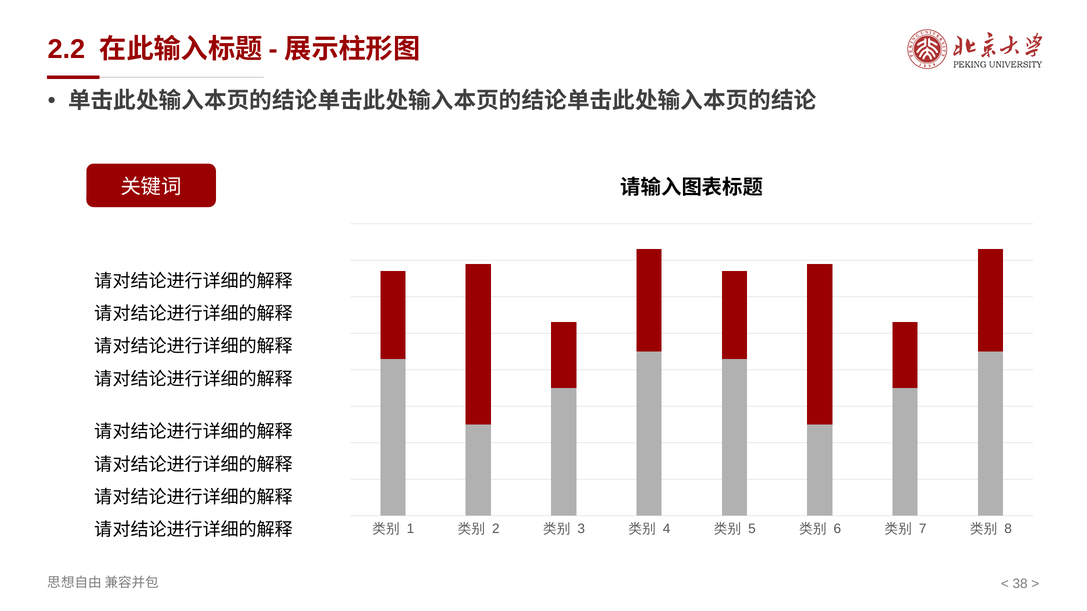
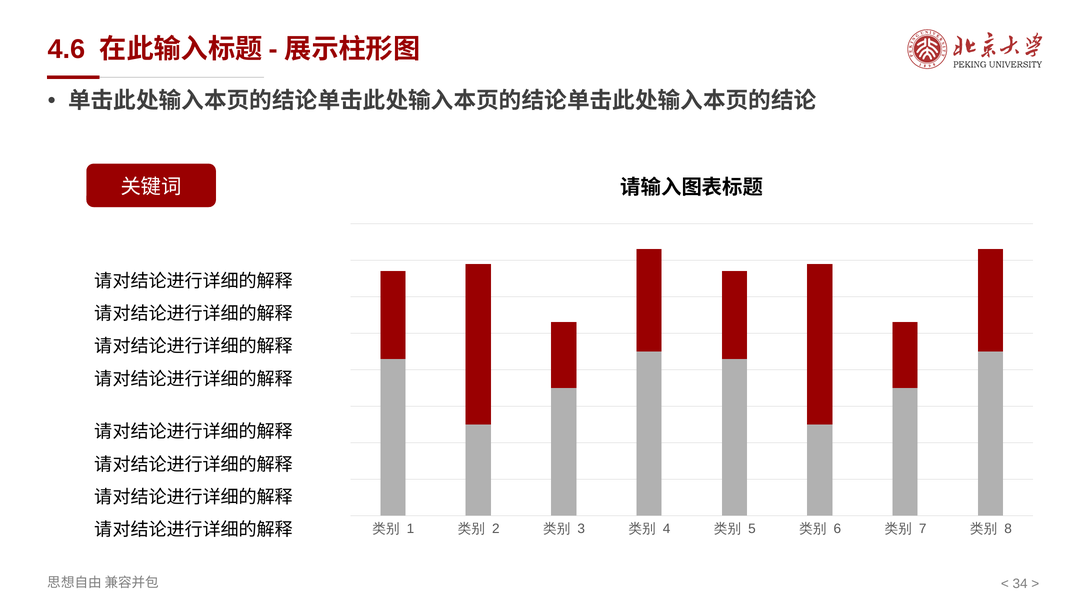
2.2: 2.2 -> 4.6 (66, 49)
38: 38 -> 34 (1020, 584)
